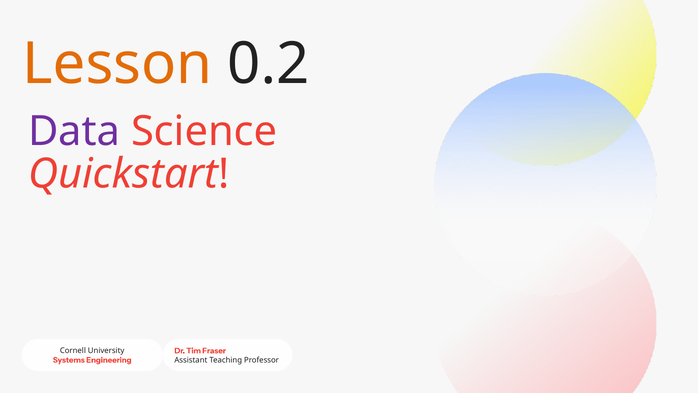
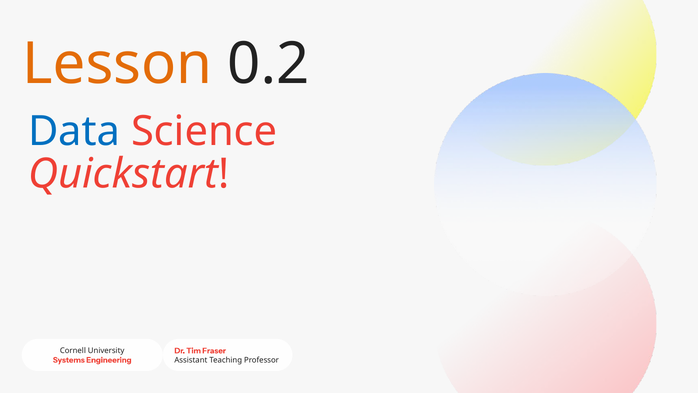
Data colour: purple -> blue (74, 131)
